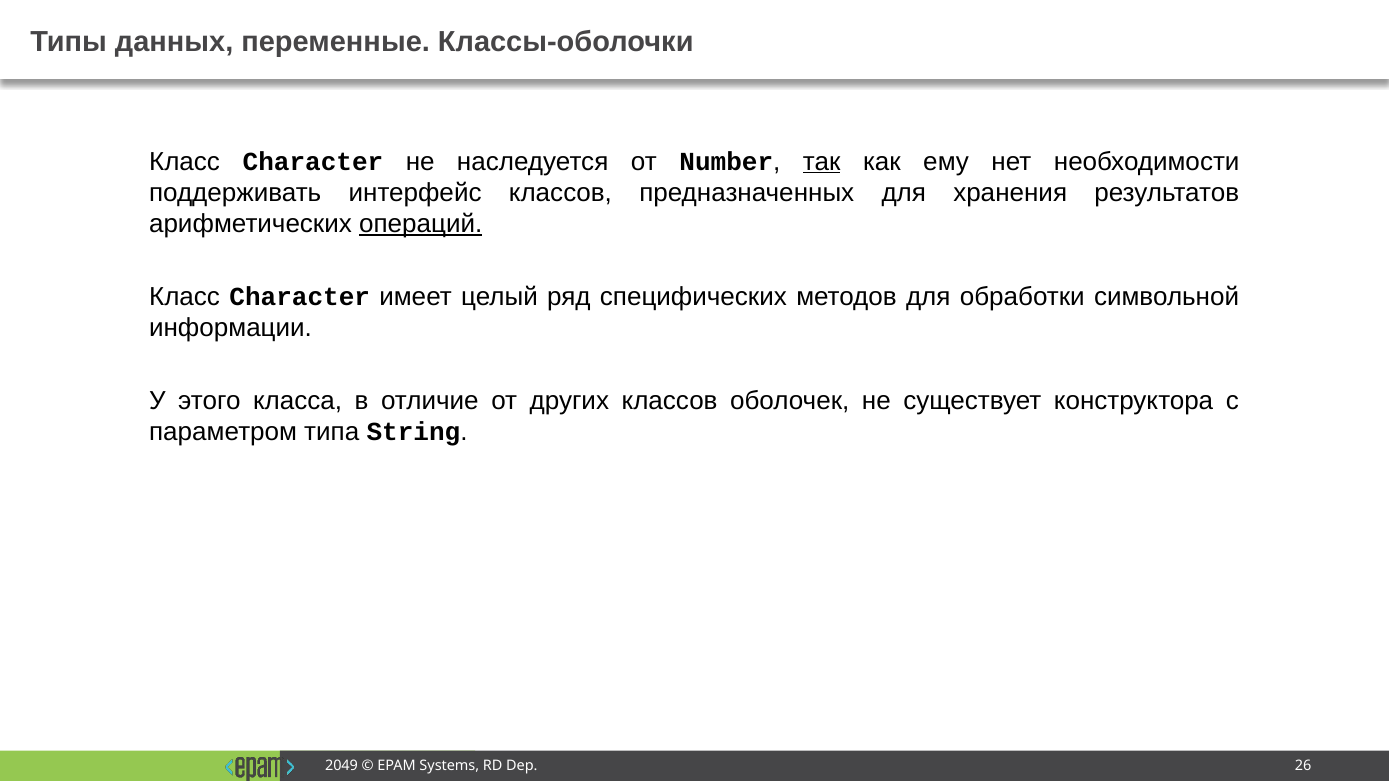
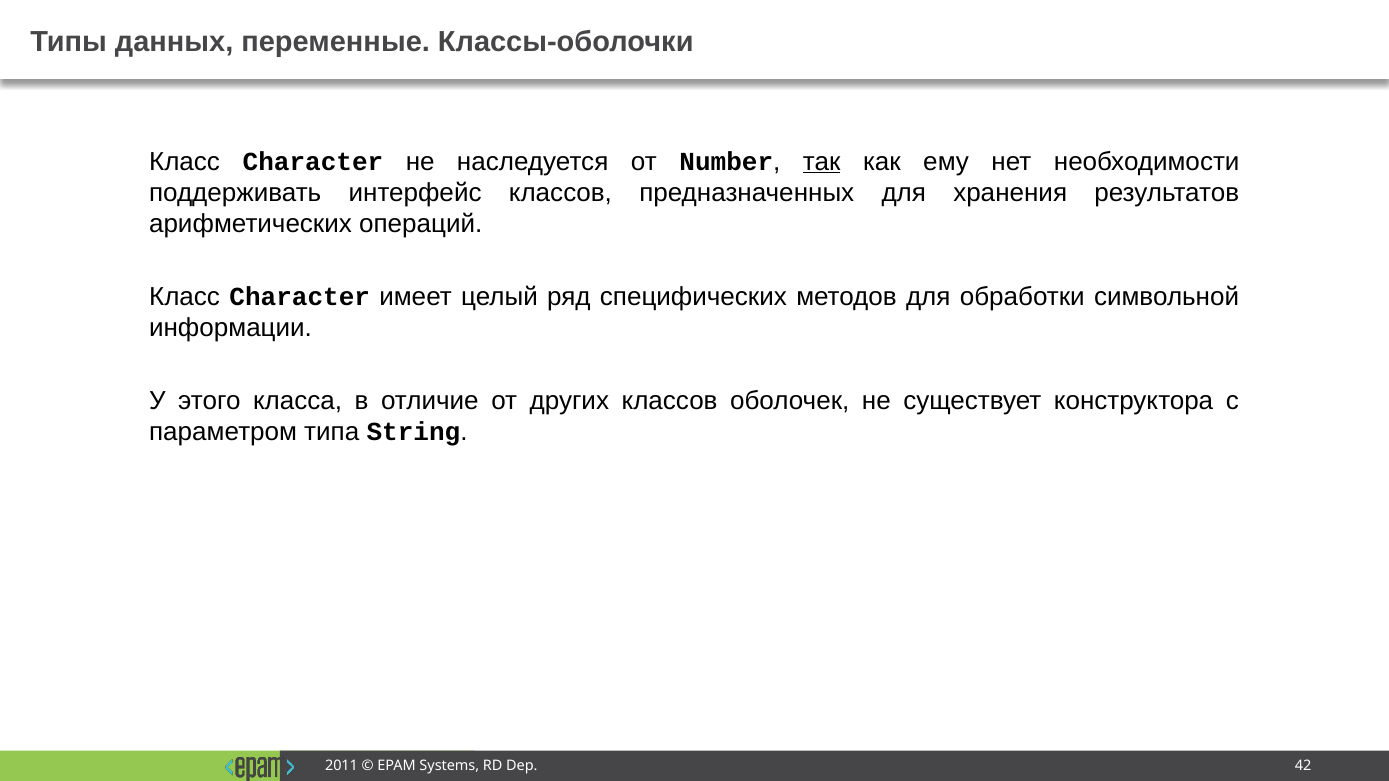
операций underline: present -> none (421, 224)
2049: 2049 -> 2011 (342, 766)
26: 26 -> 42 (1303, 766)
